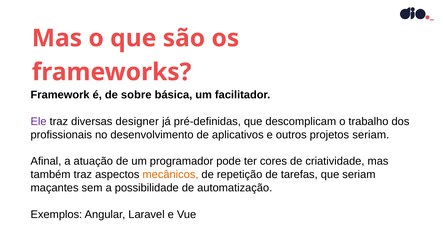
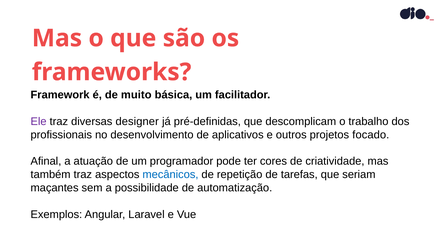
sobre: sobre -> muito (136, 95)
projetos seriam: seriam -> focado (371, 135)
mecânicos colour: orange -> blue (170, 175)
